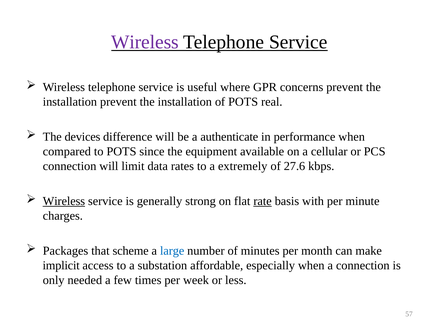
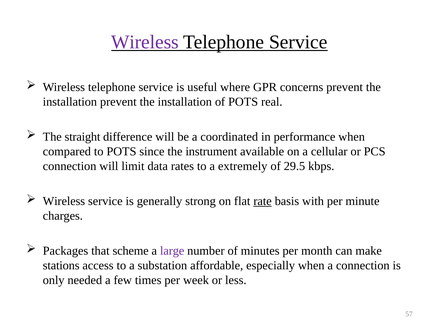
devices: devices -> straight (82, 137)
authenticate: authenticate -> coordinated (229, 137)
equipment: equipment -> instrument (211, 152)
27.6: 27.6 -> 29.5 (294, 166)
Wireless underline: present -> none (64, 201)
large colour: blue -> purple (172, 251)
implicit: implicit -> stations (61, 266)
